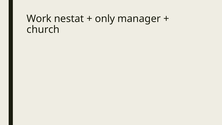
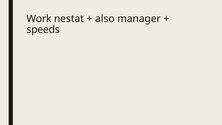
only: only -> also (105, 19)
church: church -> speeds (43, 30)
